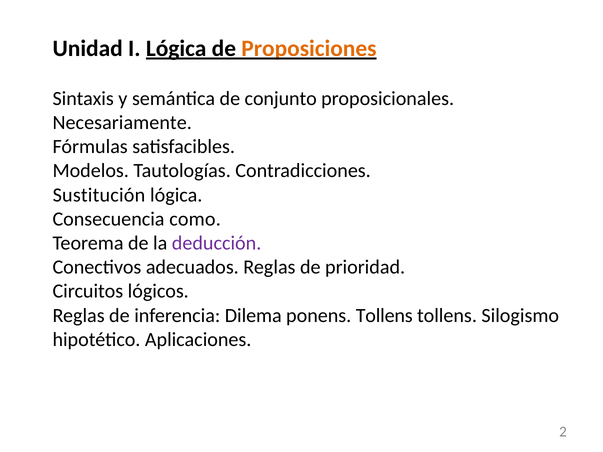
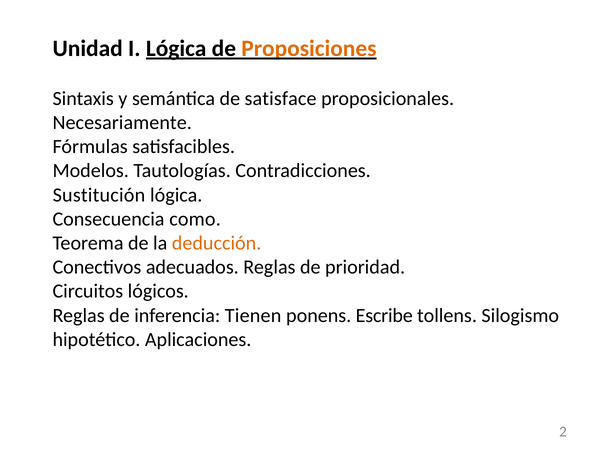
conjunto: conjunto -> satisface (281, 99)
deducción colour: purple -> orange (217, 243)
Dilema: Dilema -> Tienen (253, 316)
ponens Tollens: Tollens -> Escribe (384, 316)
